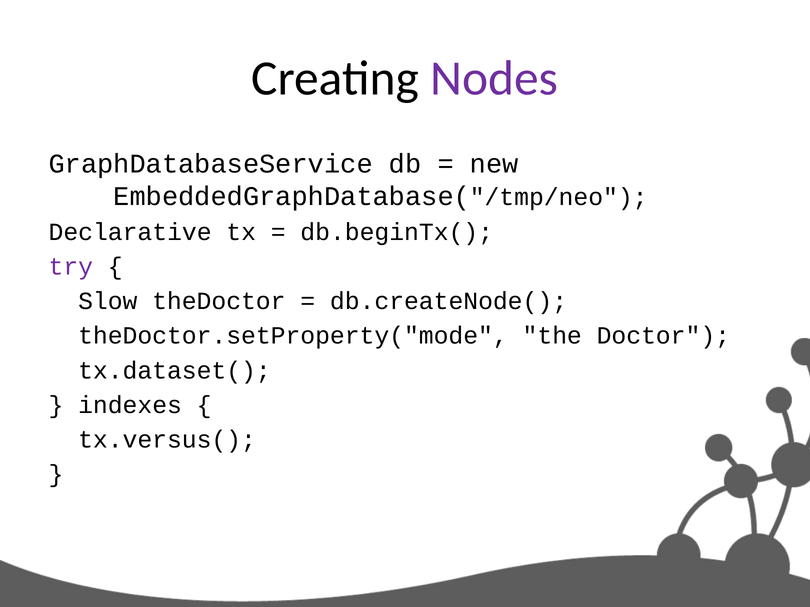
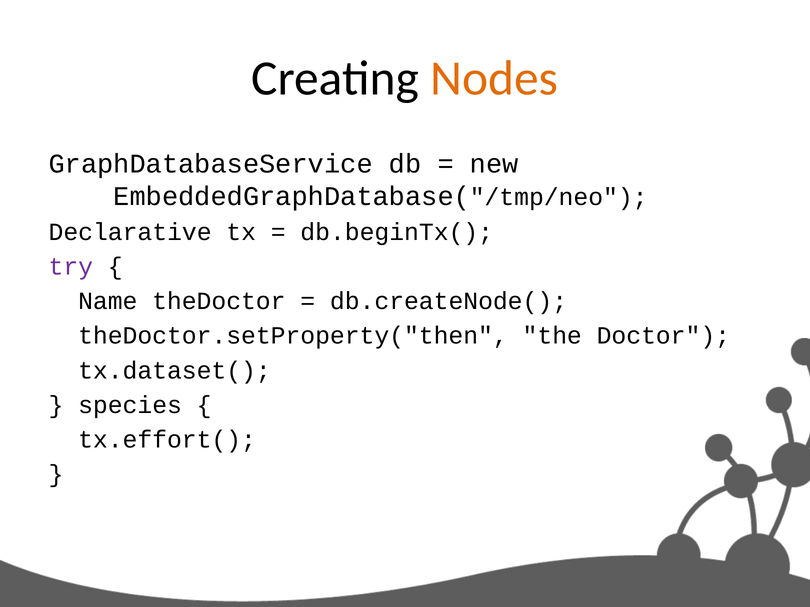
Nodes colour: purple -> orange (494, 78)
Slow: Slow -> Name (108, 301)
theDoctor.setProperty("mode: theDoctor.setProperty("mode -> theDoctor.setProperty("then (293, 336)
indexes: indexes -> species (130, 405)
tx.versus(: tx.versus( -> tx.effort( (167, 440)
